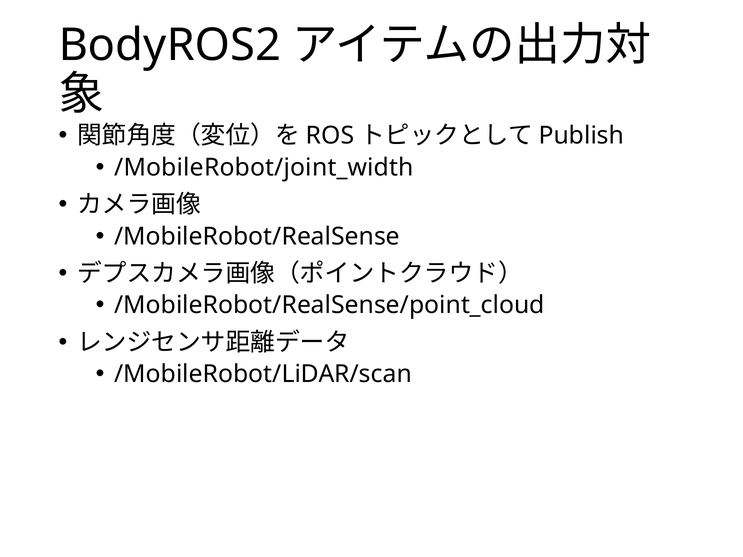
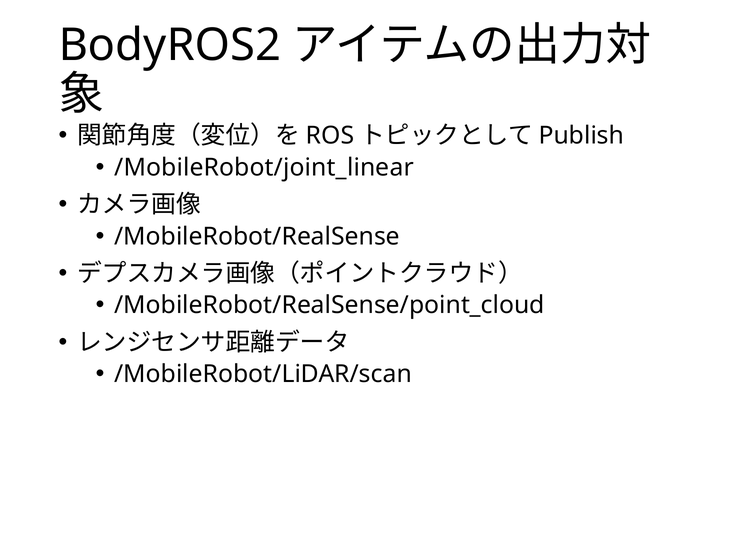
/MobileRobot/joint_width: /MobileRobot/joint_width -> /MobileRobot/joint_linear (264, 168)
